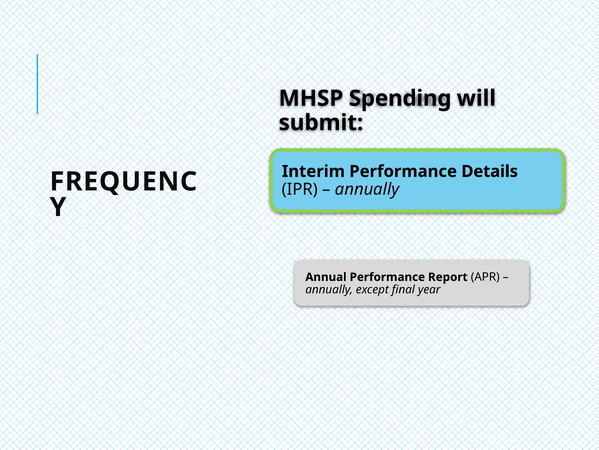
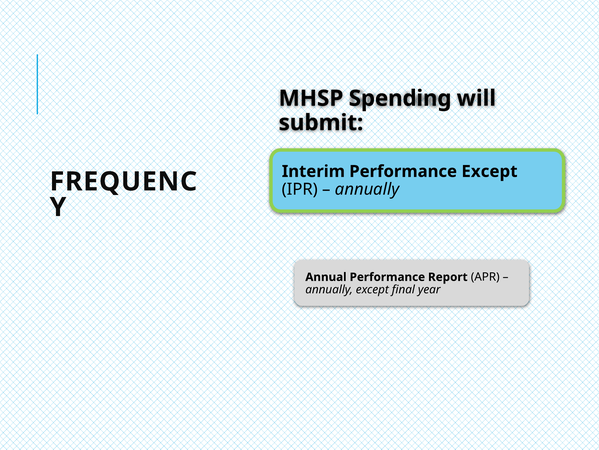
Performance Details: Details -> Except (489, 171)
